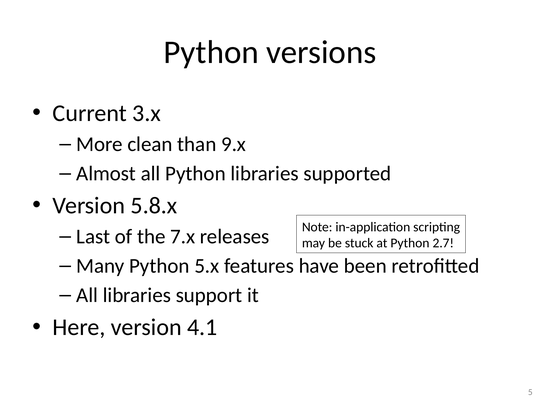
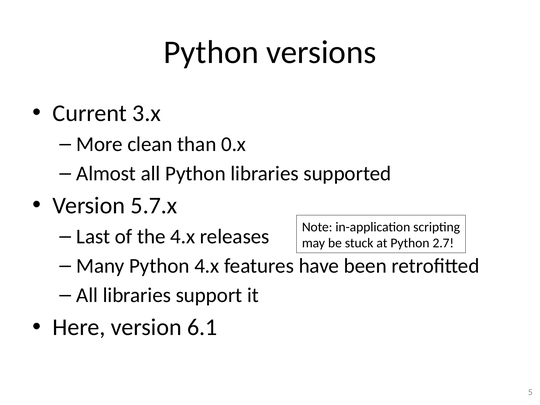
9.x: 9.x -> 0.x (234, 144)
5.8.x: 5.8.x -> 5.7.x (154, 206)
the 7.x: 7.x -> 4.x (183, 237)
Python 5.x: 5.x -> 4.x (207, 266)
4.1: 4.1 -> 6.1 (202, 327)
